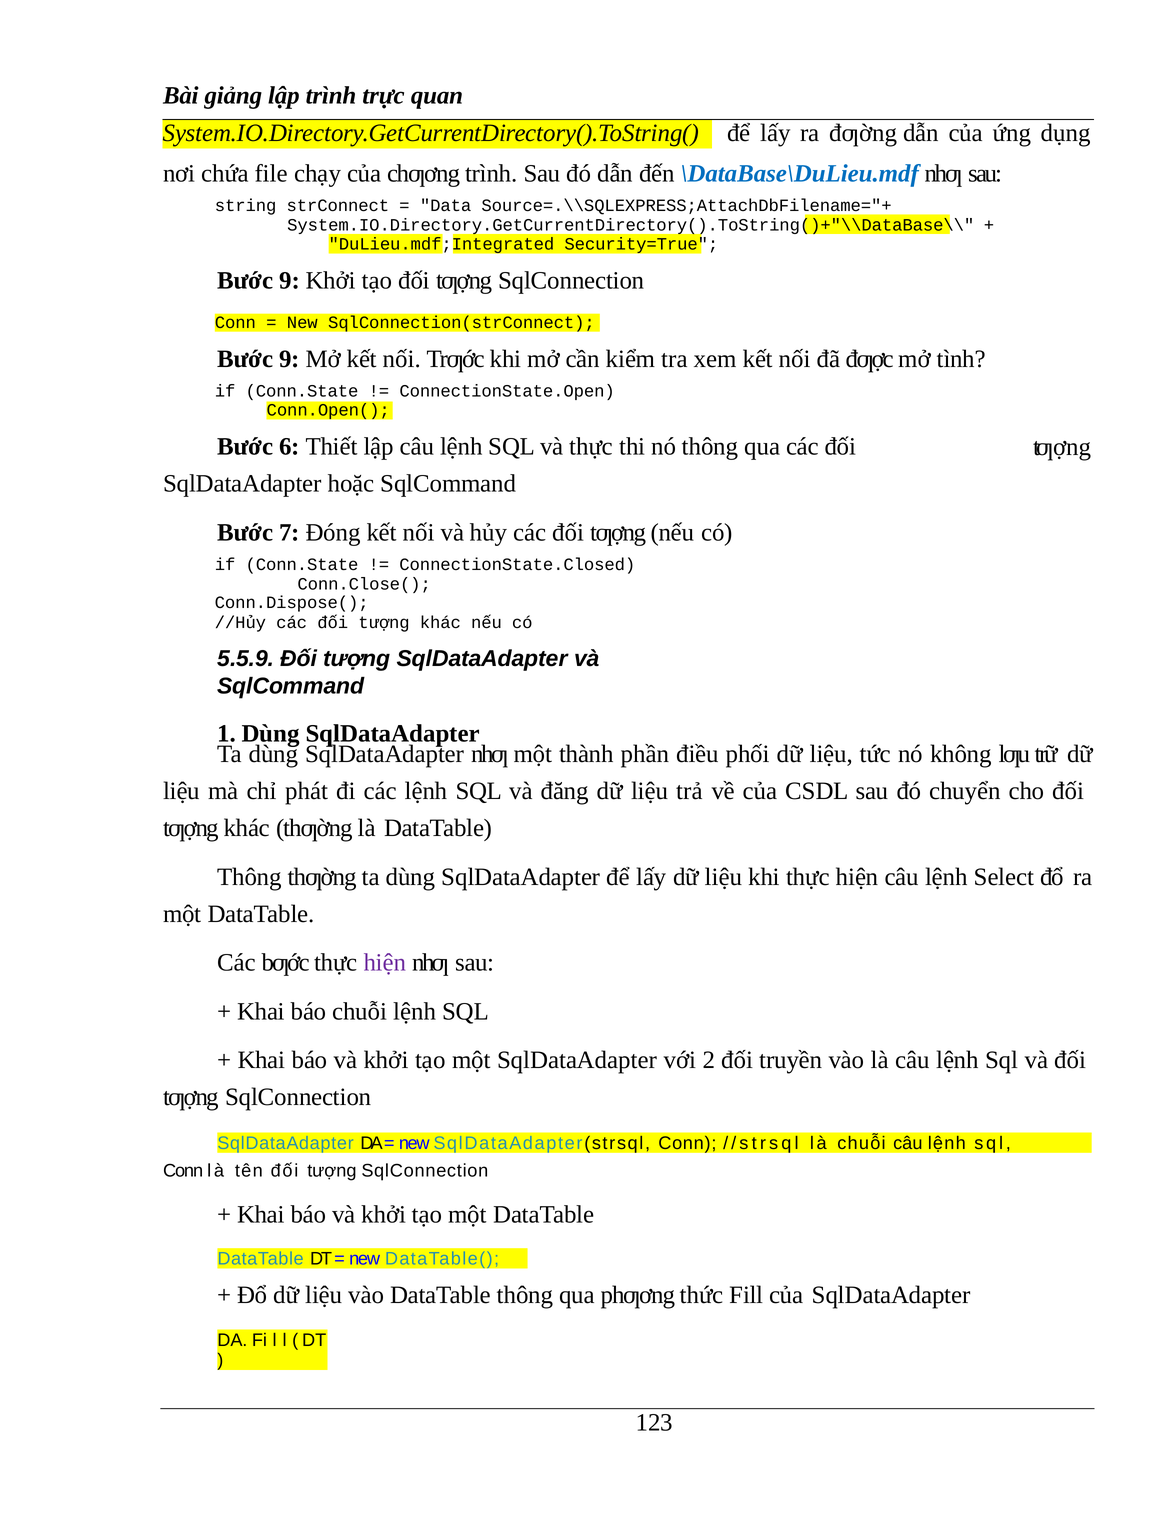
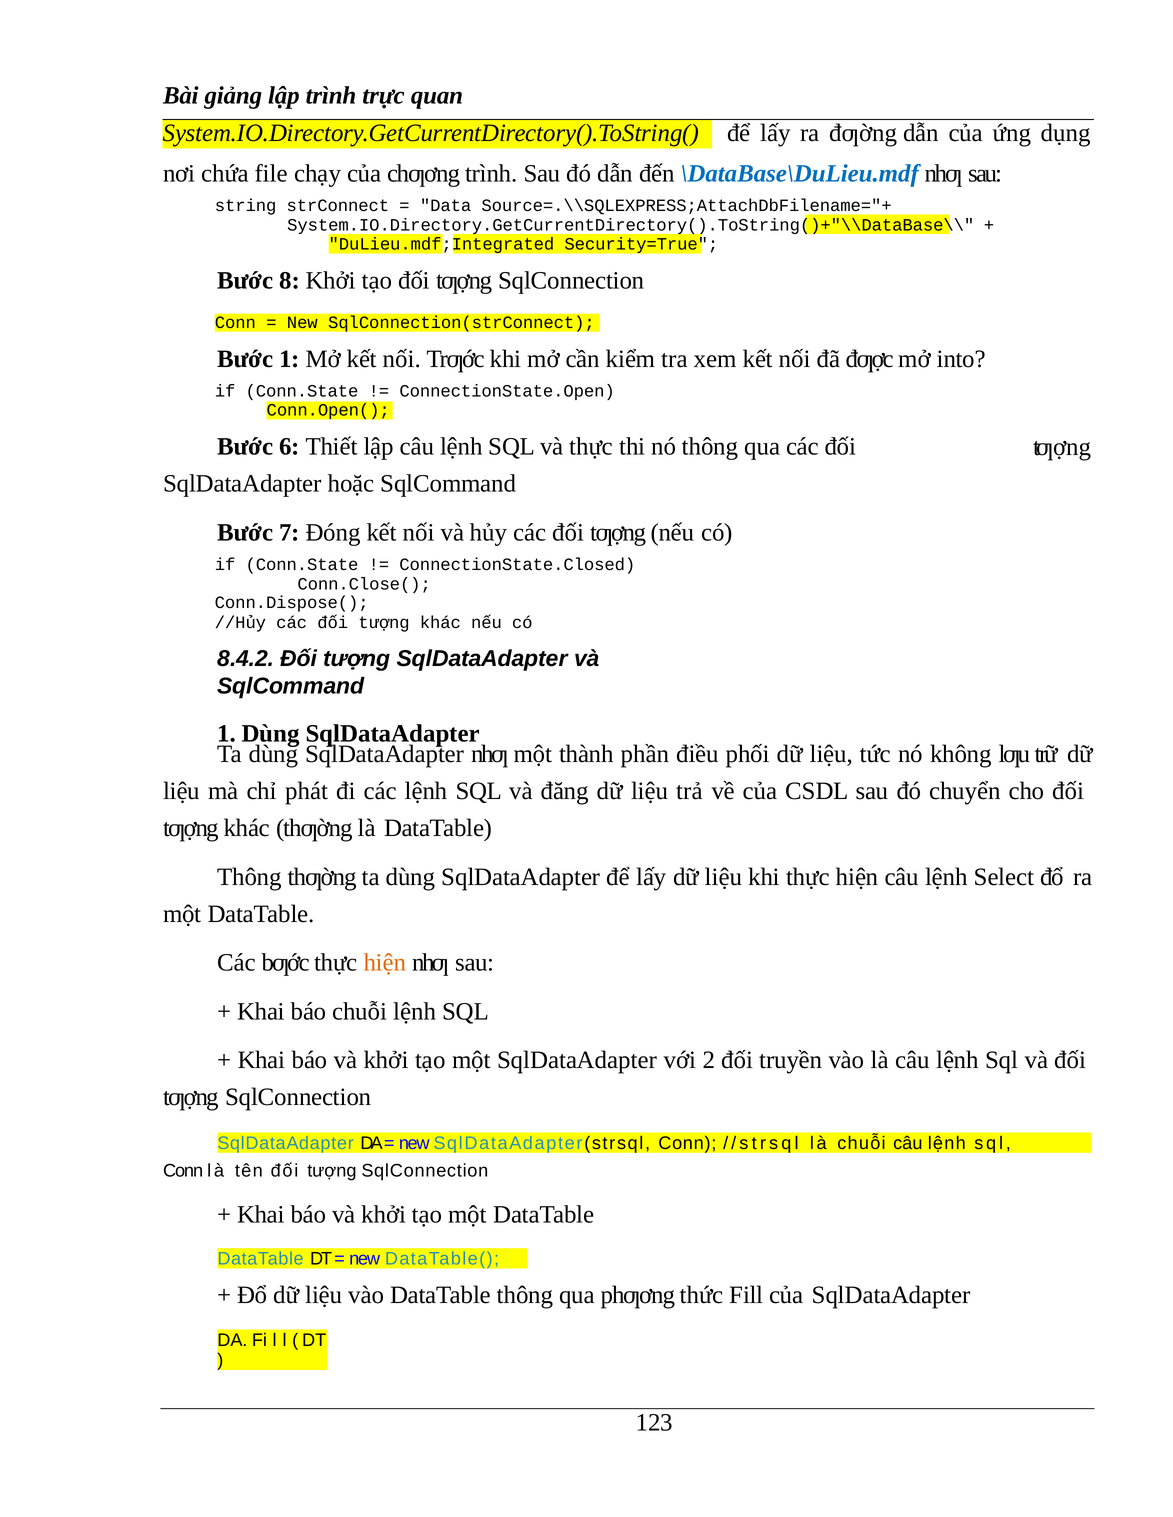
9: 9 -> 8 (289, 281)
9: 9 -> 1 (289, 359)
tình: tình -> into (961, 359)
5.5.9: 5.5.9 -> 8.4.2 (246, 659)
hiện colour: purple -> orange (385, 963)
